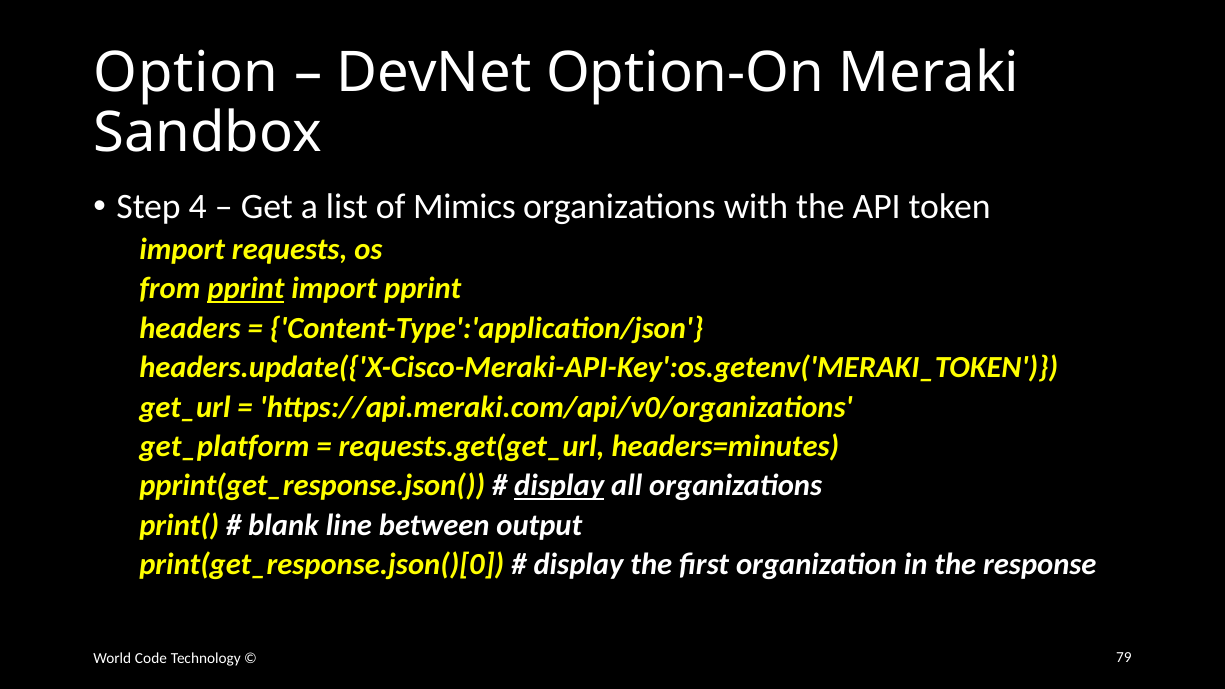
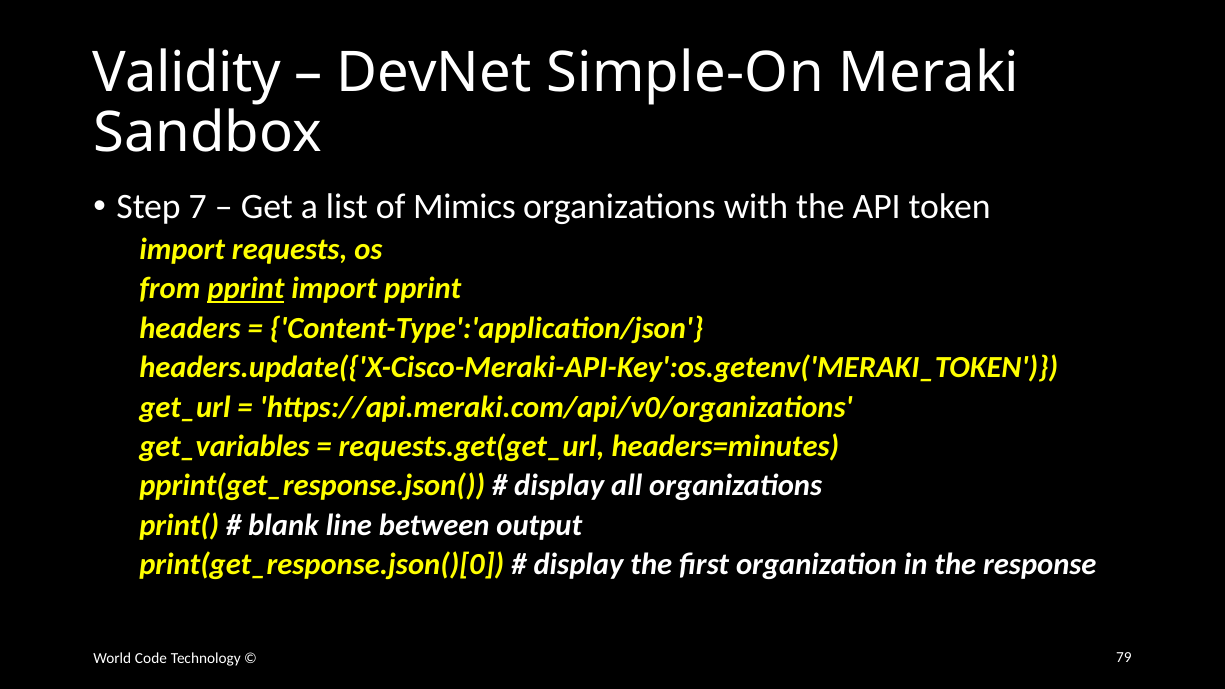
Option: Option -> Validity (187, 73)
Option-On: Option-On -> Simple-On (685, 73)
4: 4 -> 7 (198, 207)
get_platform: get_platform -> get_variables (225, 446)
display underline: present -> none (559, 486)
